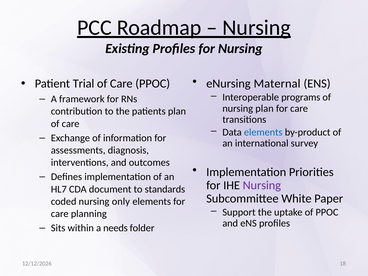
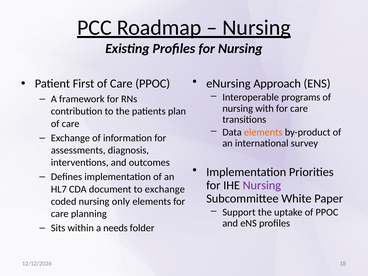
Maternal: Maternal -> Approach (277, 84)
Trial: Trial -> First (84, 84)
nursing plan: plan -> with (265, 108)
elements colour: blue -> orange (263, 132)
to standards: standards -> exchange (165, 189)
